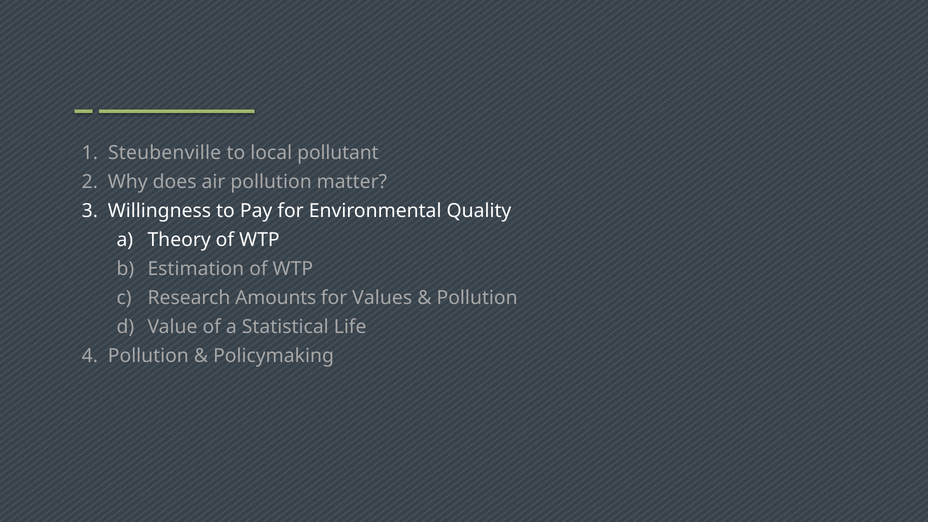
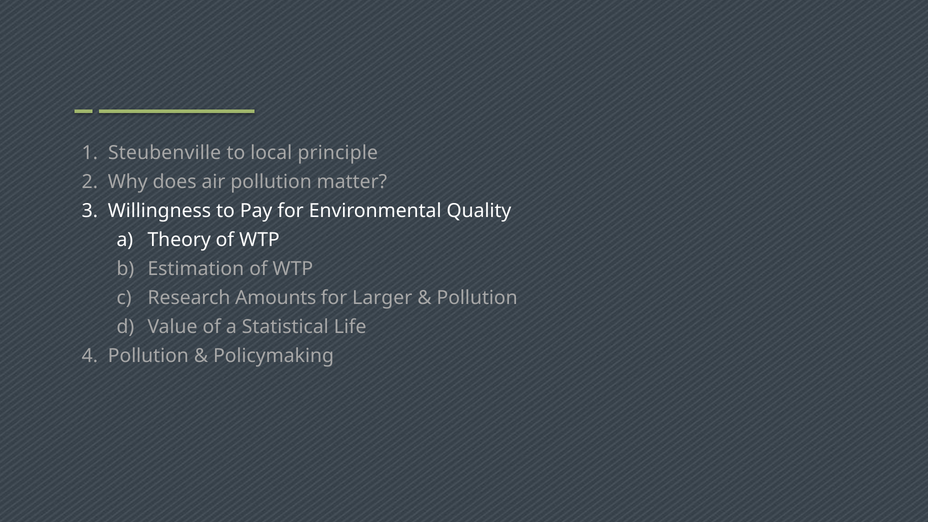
pollutant: pollutant -> principle (338, 153)
Values: Values -> Larger (382, 298)
